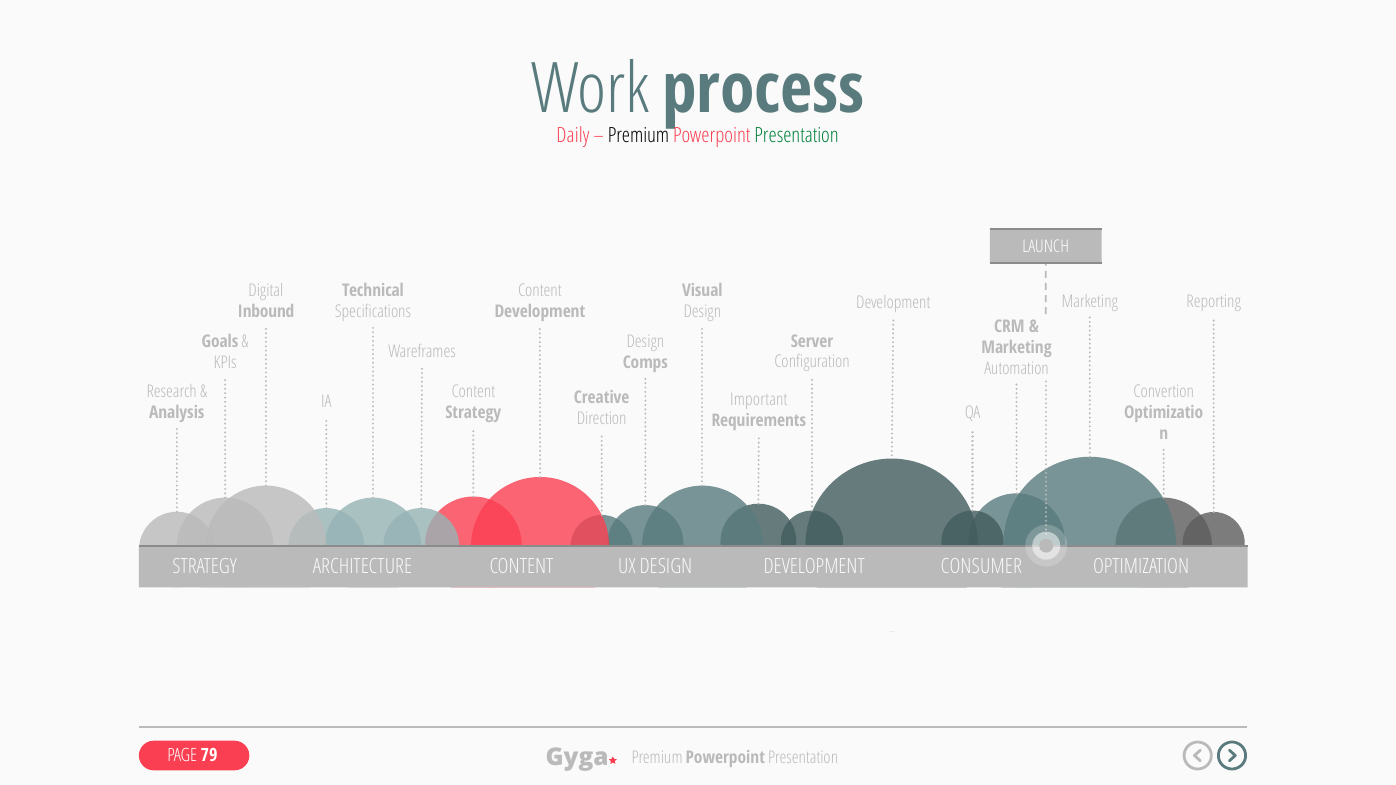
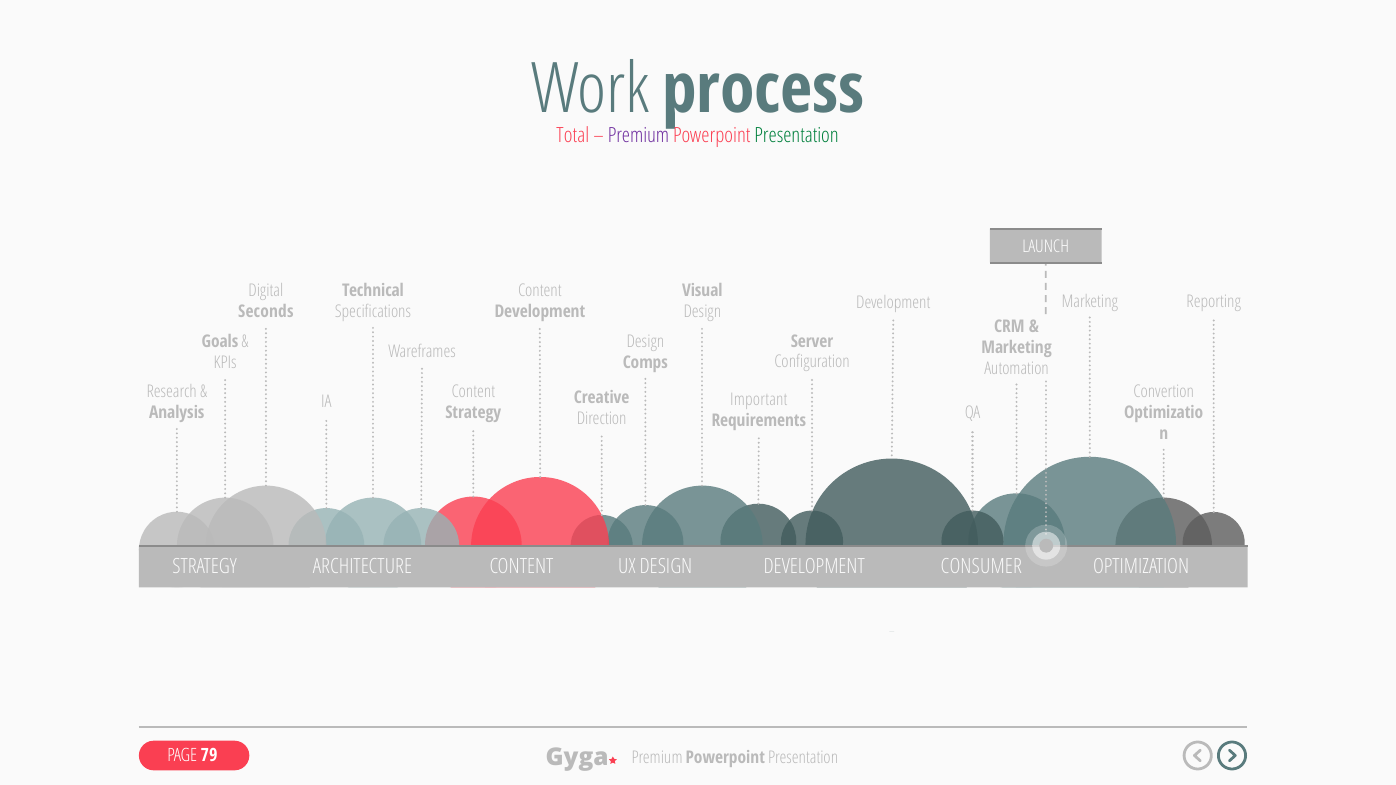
Daily: Daily -> Total (573, 136)
Premium colour: black -> purple (639, 136)
Inbound: Inbound -> Seconds (266, 312)
